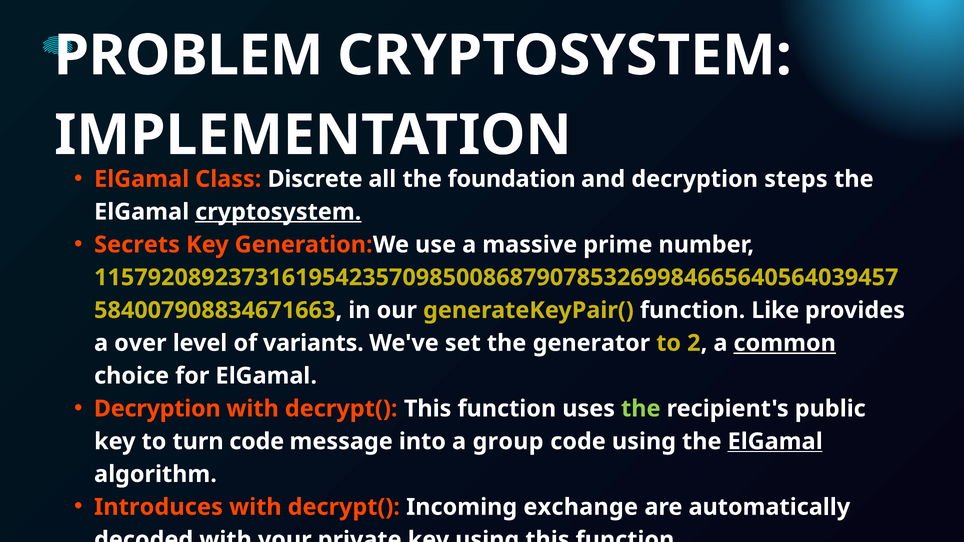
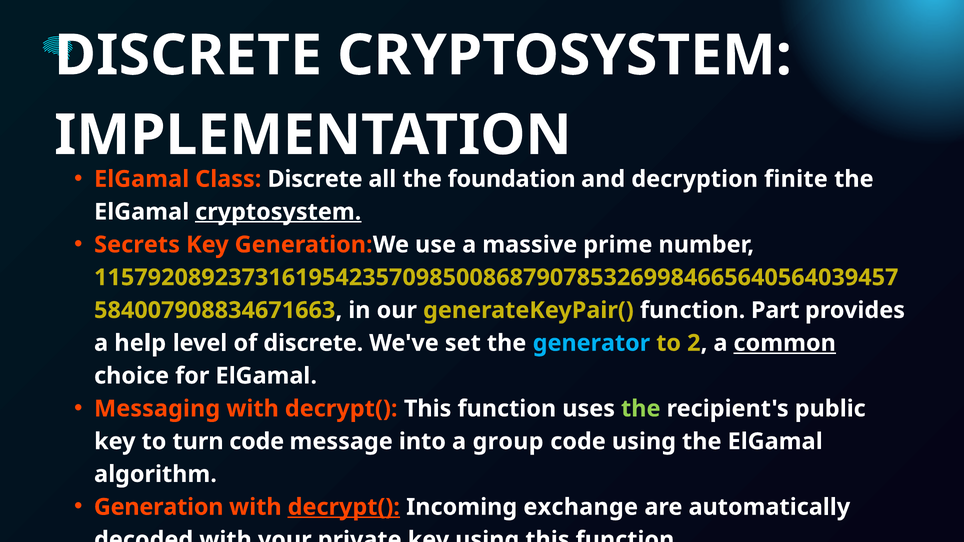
PROBLEM: PROBLEM -> DISCRETE (188, 56)
steps: steps -> finite (796, 179)
Like: Like -> Part (775, 310)
over: over -> help (140, 343)
of variants: variants -> discrete (313, 343)
generator colour: white -> light blue (591, 343)
Decryption: Decryption -> Messaging (157, 409)
ElGamal underline: present -> none (775, 442)
Introduces: Introduces -> Generation (159, 507)
decrypt( underline: none -> present (344, 507)
